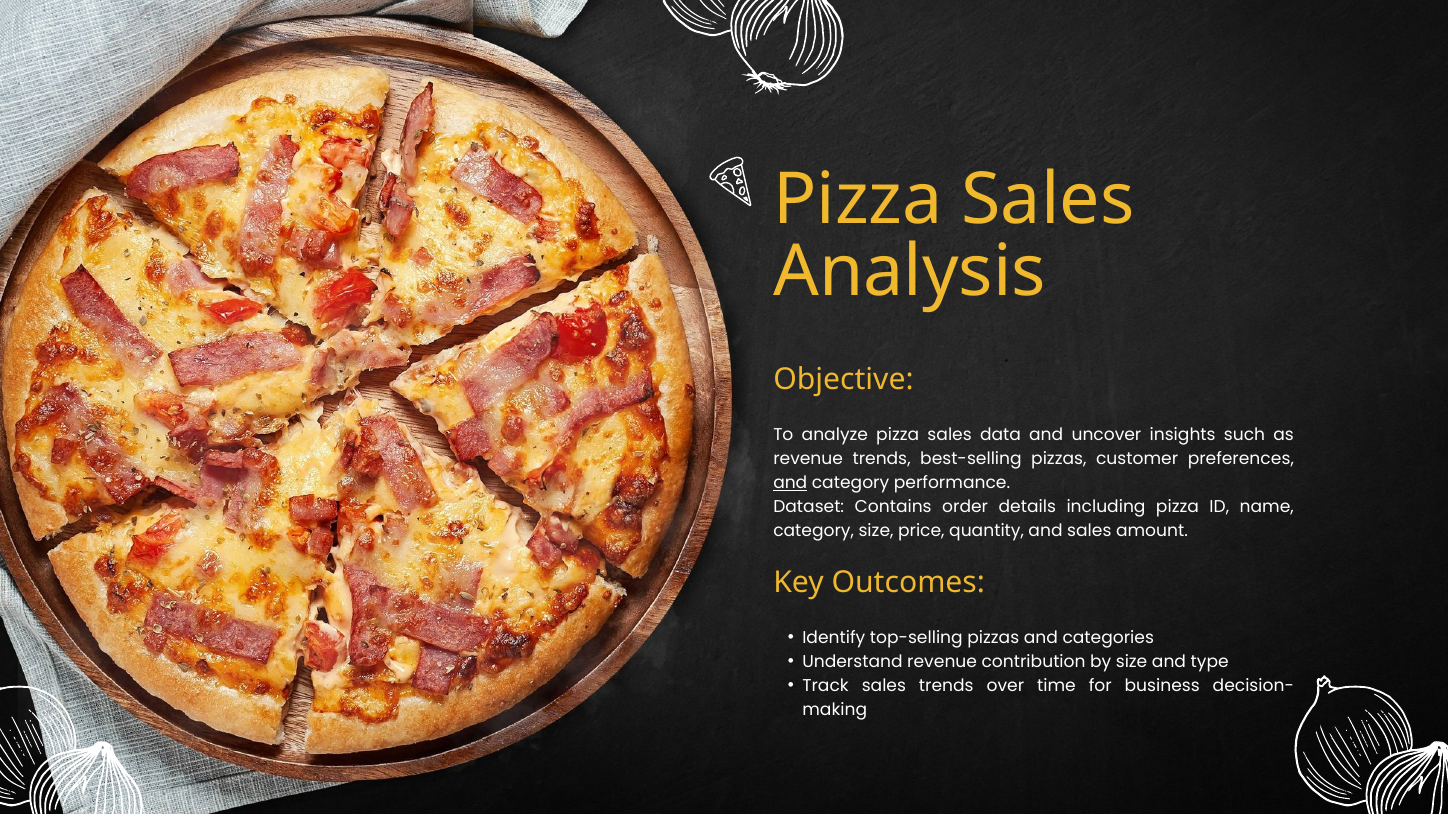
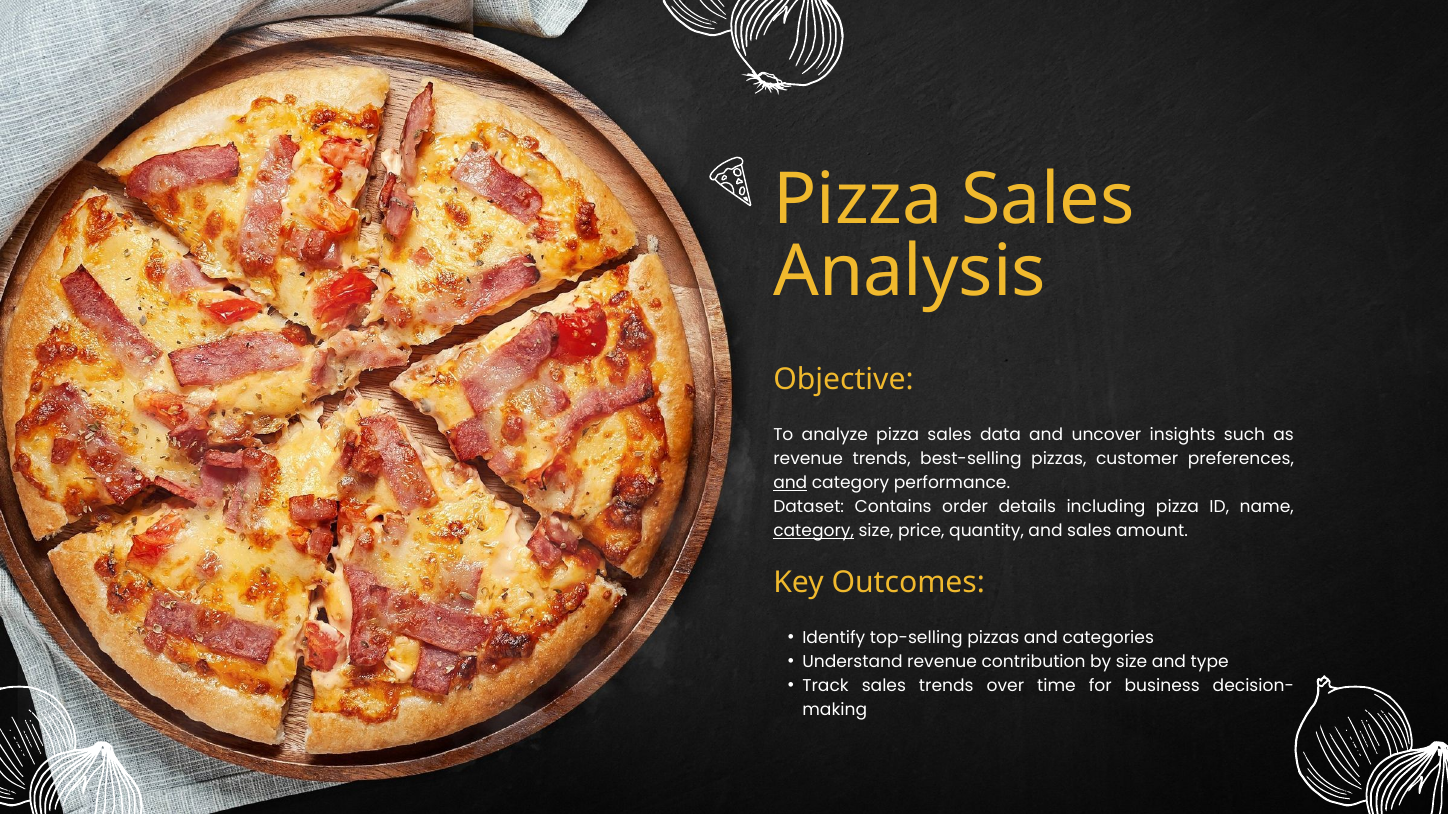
category underline: none -> present (814, 531)
